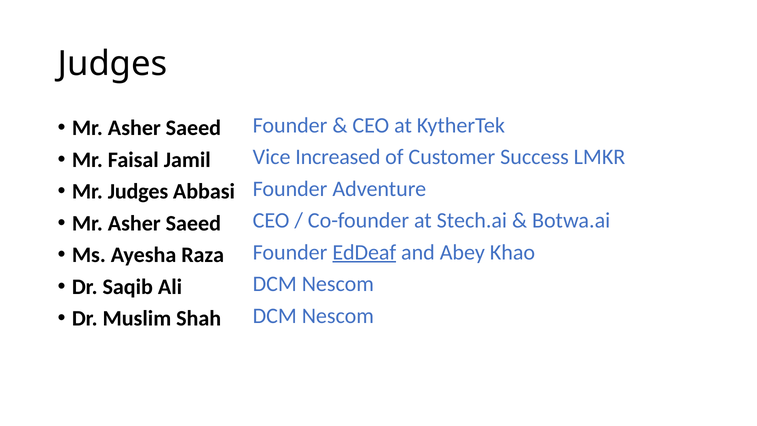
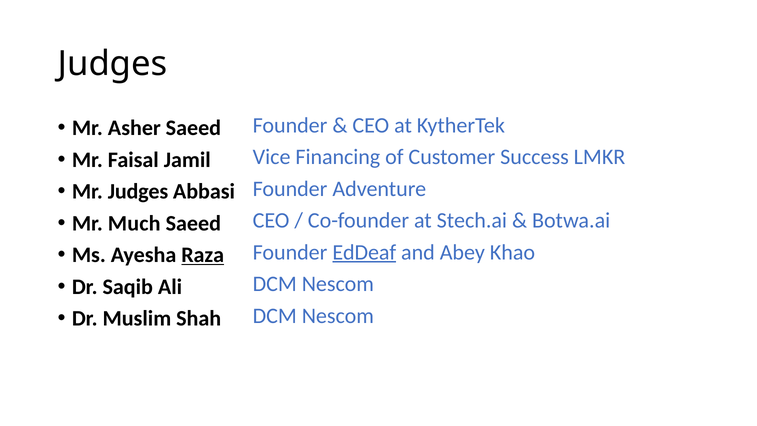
Increased: Increased -> Financing (338, 157)
Asher: Asher -> Much (134, 223)
Raza underline: none -> present (203, 255)
